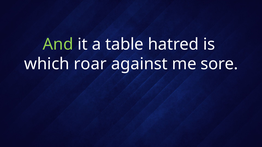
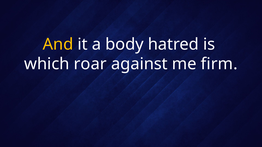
And colour: light green -> yellow (58, 45)
table: table -> body (124, 45)
sore: sore -> firm (219, 64)
